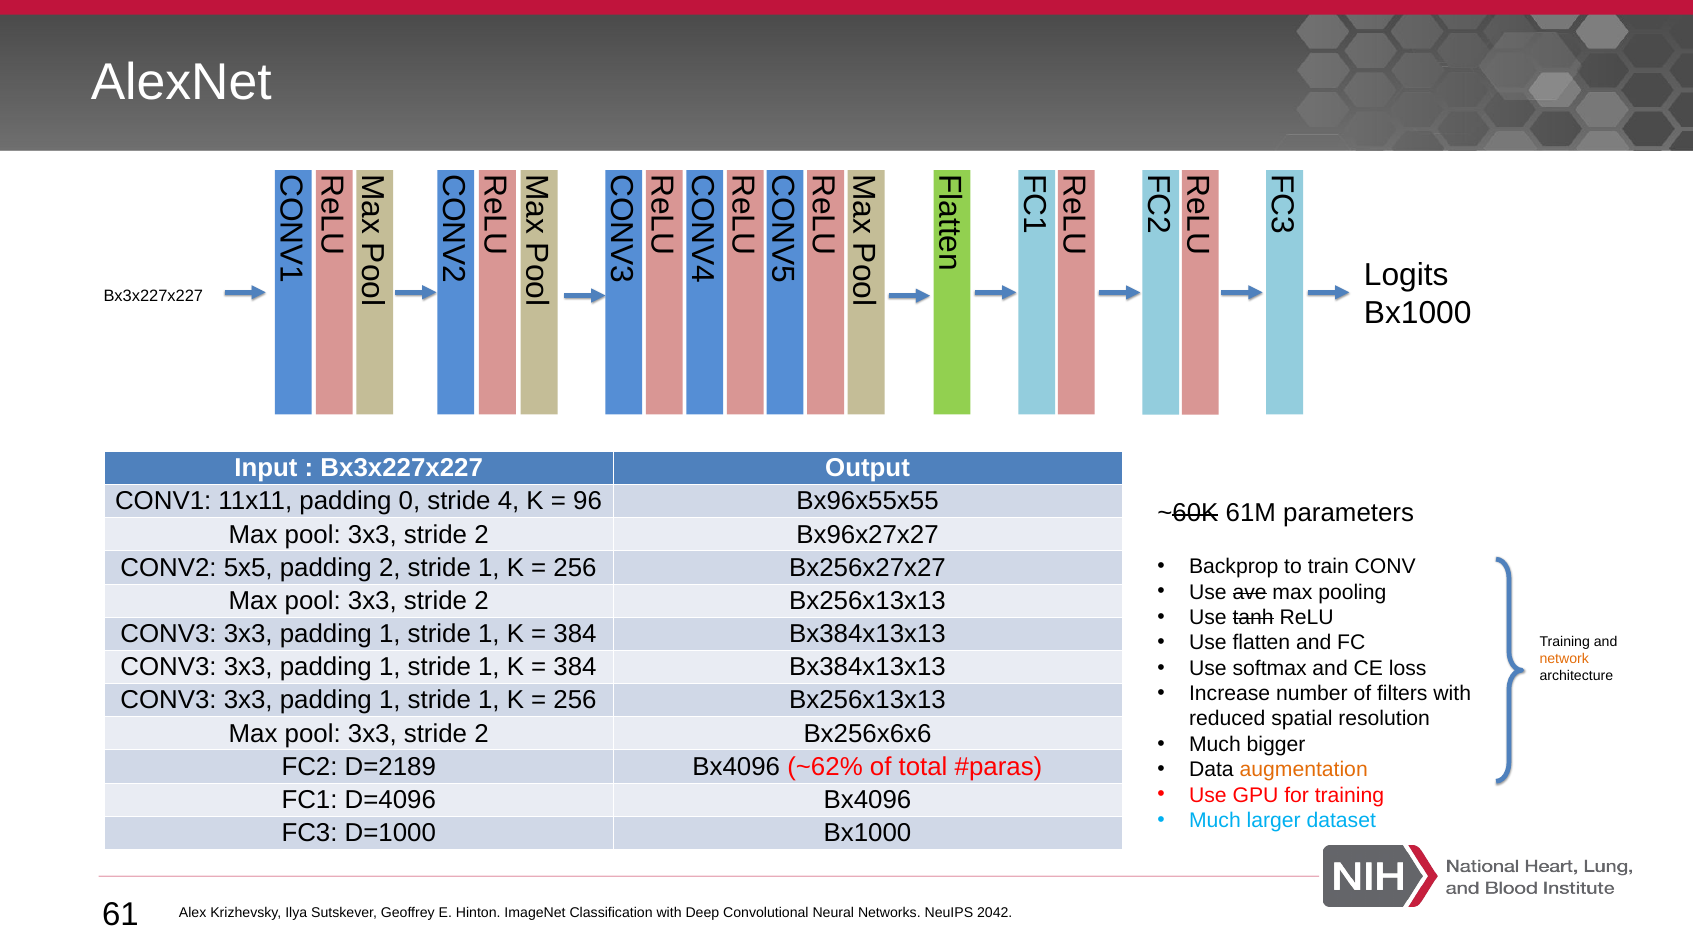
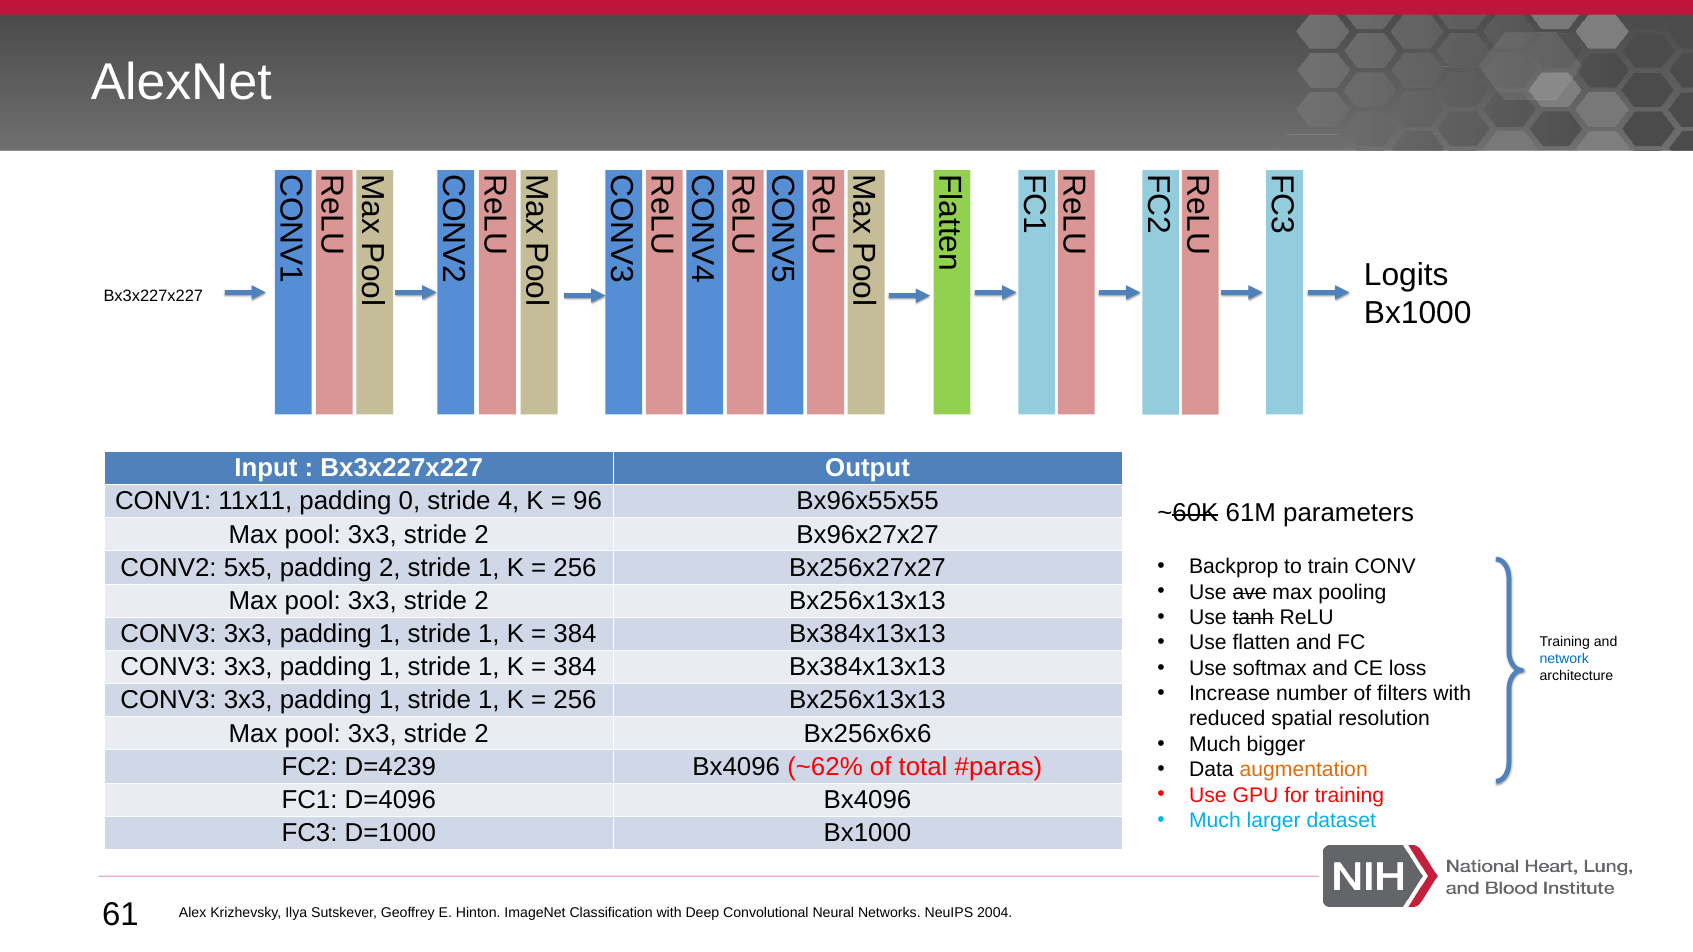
network colour: orange -> blue (1564, 659)
D=2189: D=2189 -> D=4239 (390, 767)
2042: 2042 -> 2004 (995, 913)
